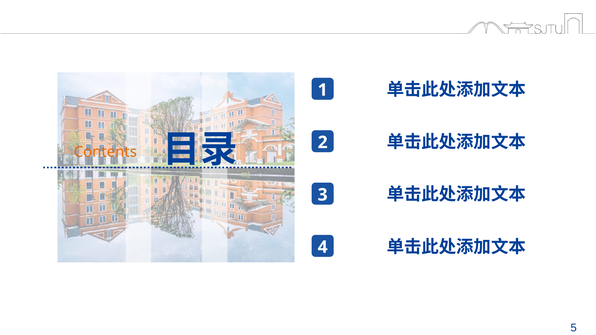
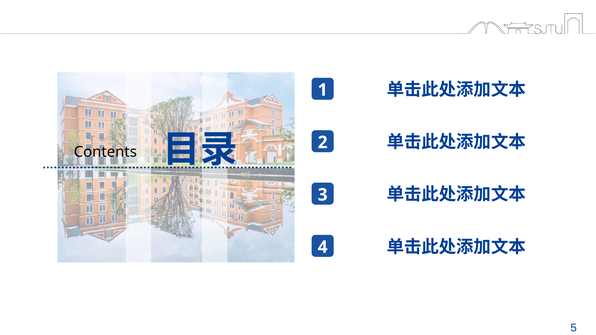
Contents colour: orange -> black (105, 152)
